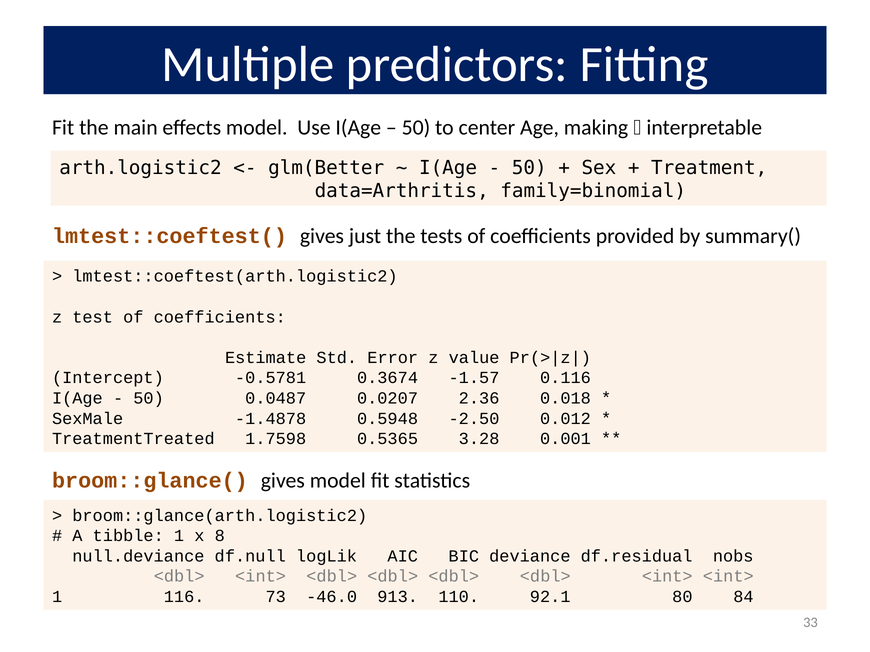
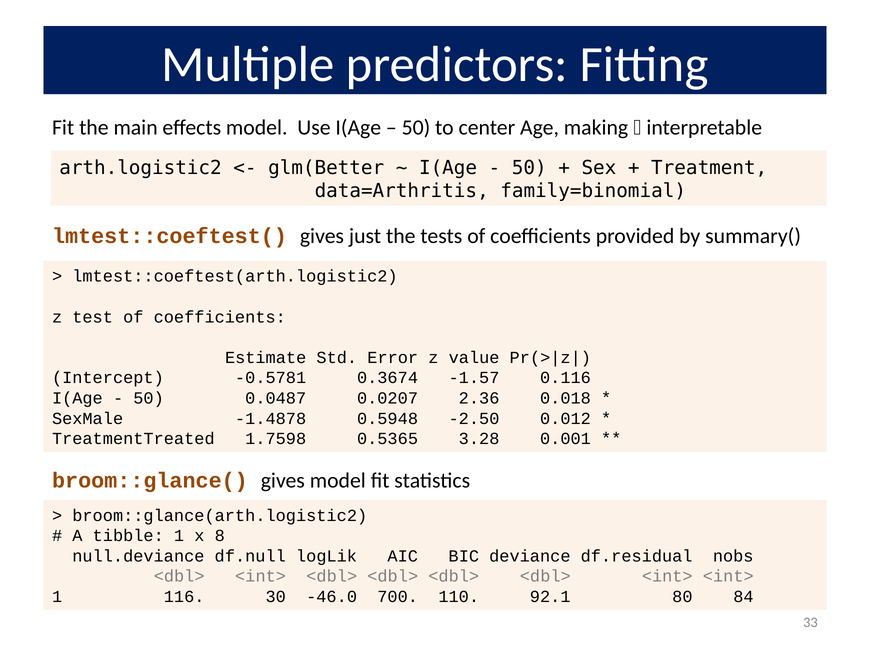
73: 73 -> 30 (276, 597)
913: 913 -> 700 (398, 597)
